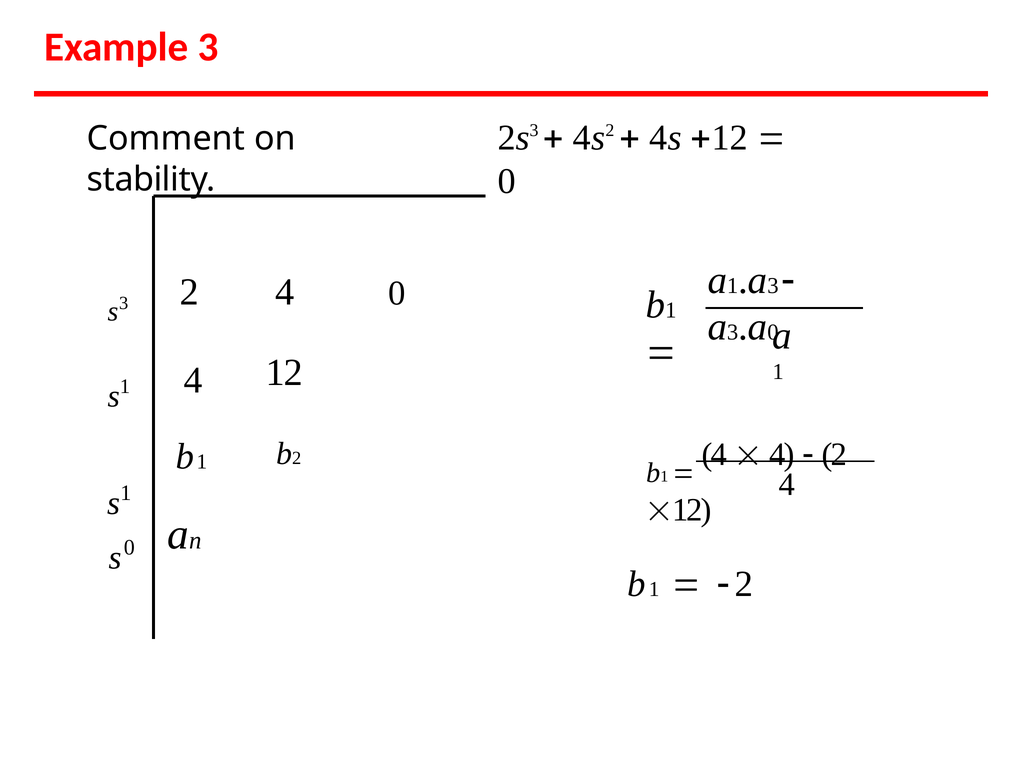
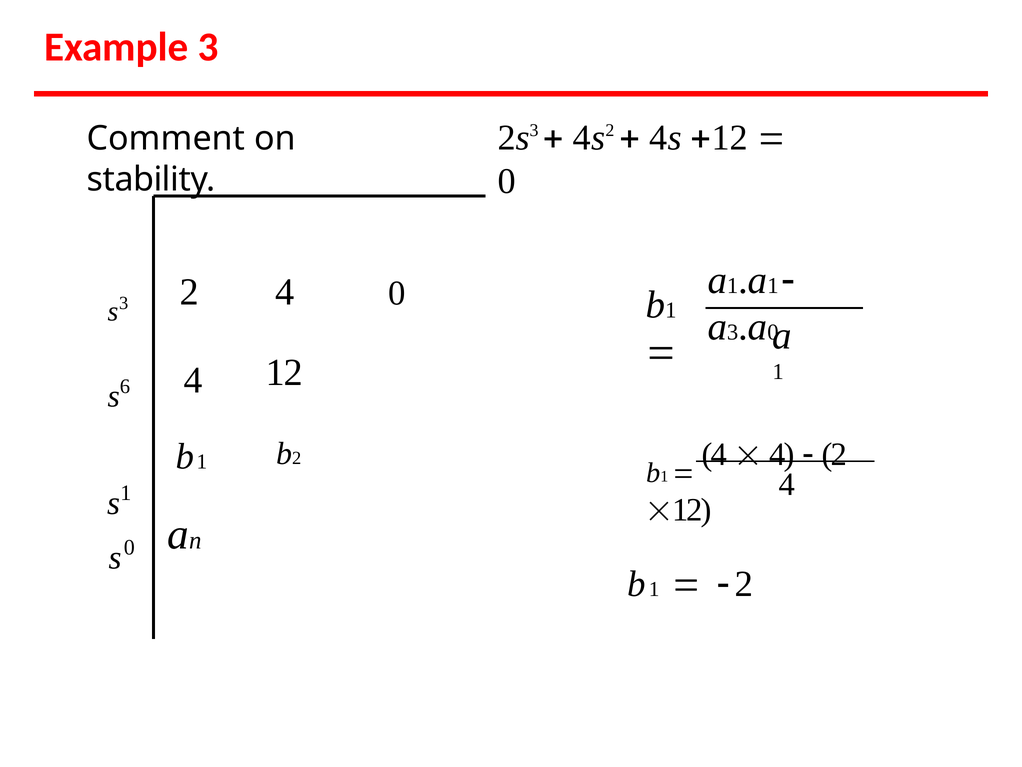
3: 3 -> 1 (773, 285)
1: 1 -> 6 (125, 386)
